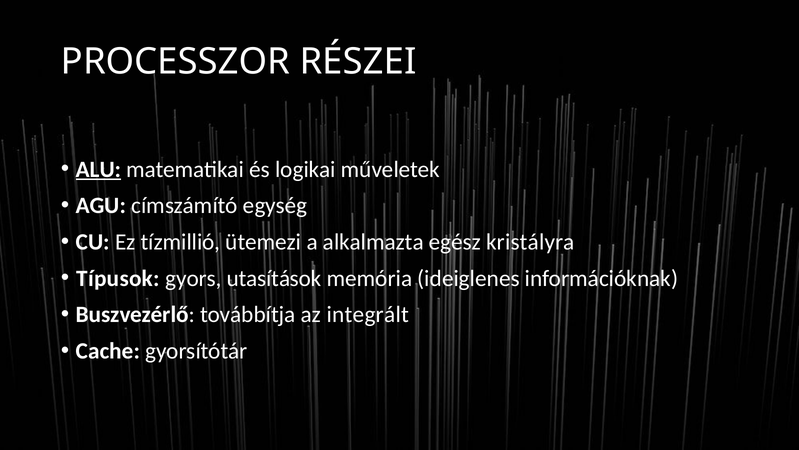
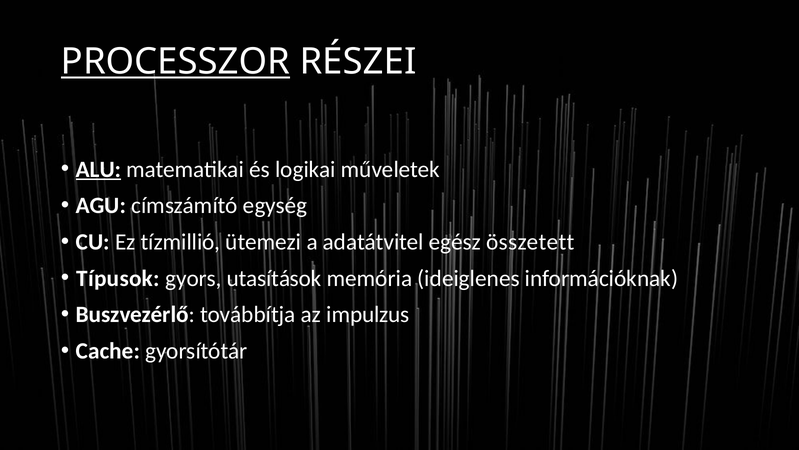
PROCESSZOR underline: none -> present (176, 62)
alkalmazta: alkalmazta -> adatátvitel (373, 242)
kristályra: kristályra -> összetett (530, 242)
integrált: integrált -> impulzus (368, 314)
